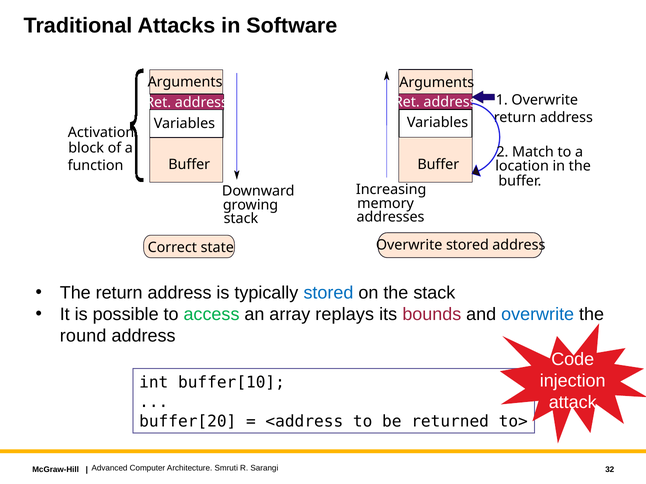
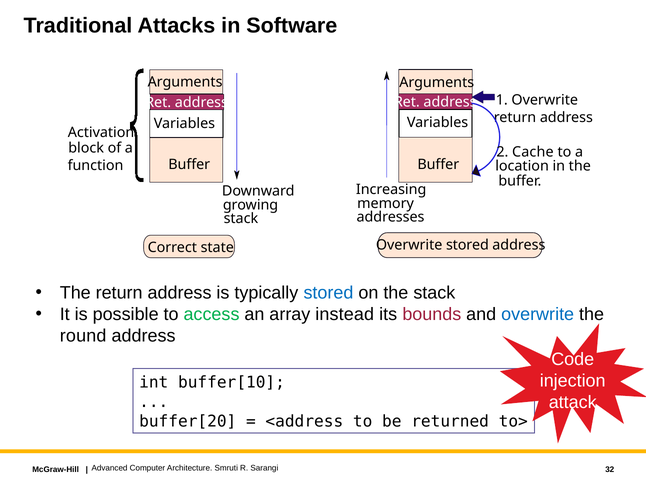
Match: Match -> Cache (533, 152)
replays: replays -> instead (345, 315)
